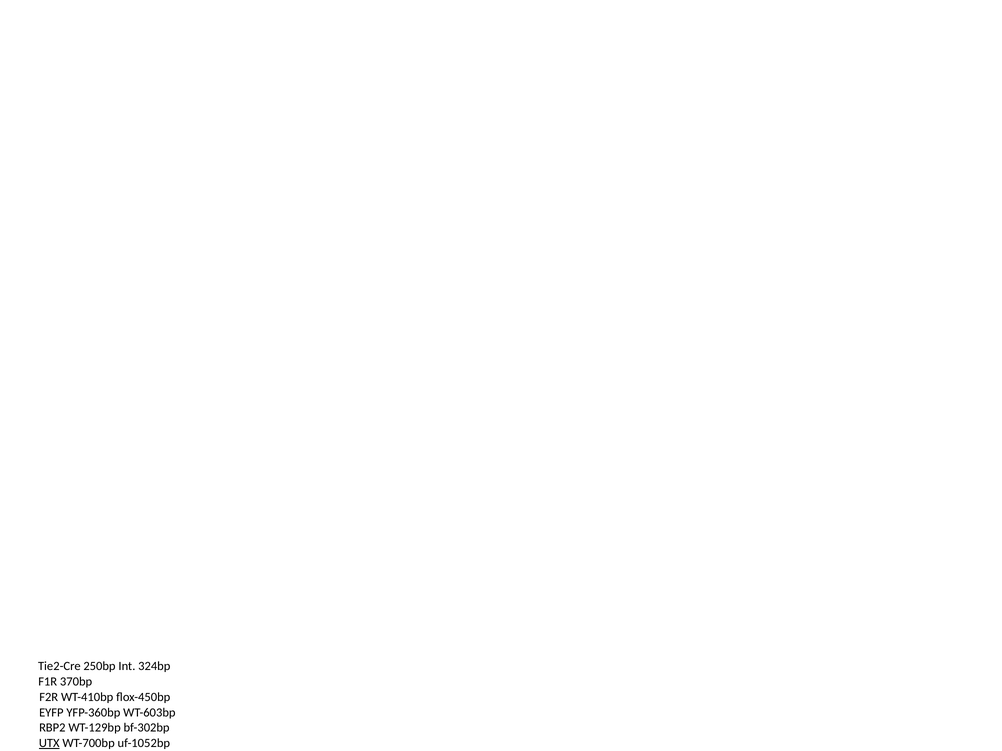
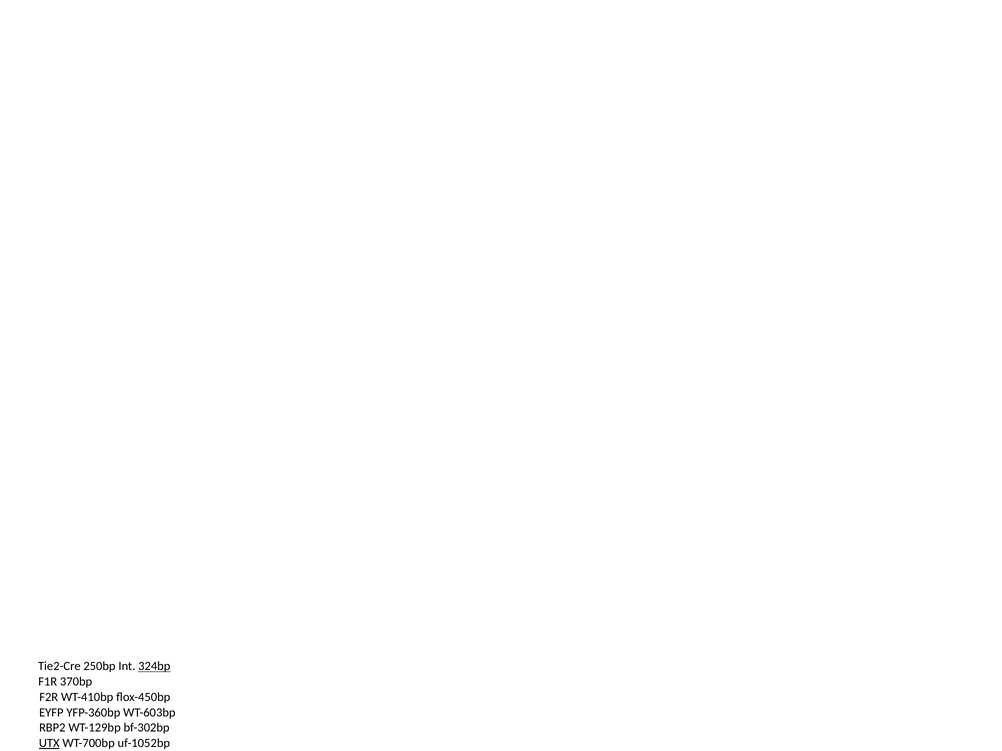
324bp underline: none -> present (154, 667)
